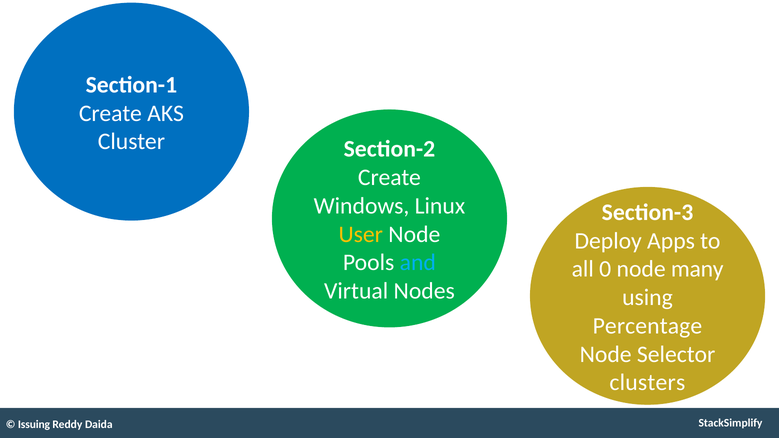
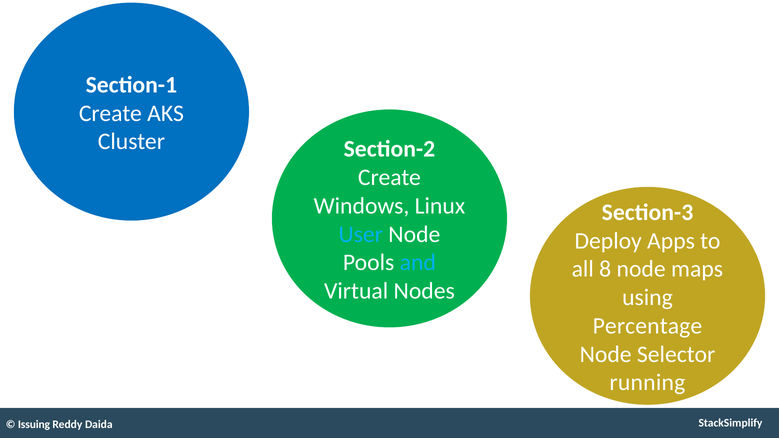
User colour: yellow -> light blue (361, 234)
0: 0 -> 8 (605, 269)
many: many -> maps (697, 269)
clusters: clusters -> running (647, 383)
